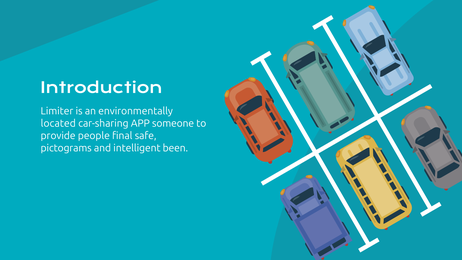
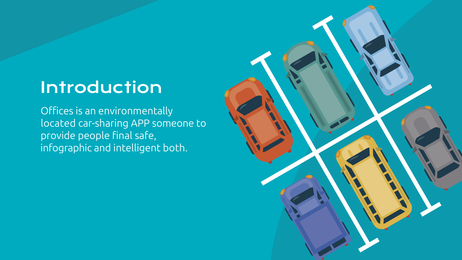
Limiter: Limiter -> Offices (57, 111)
pictograms: pictograms -> infographic (66, 148)
been: been -> both (175, 148)
